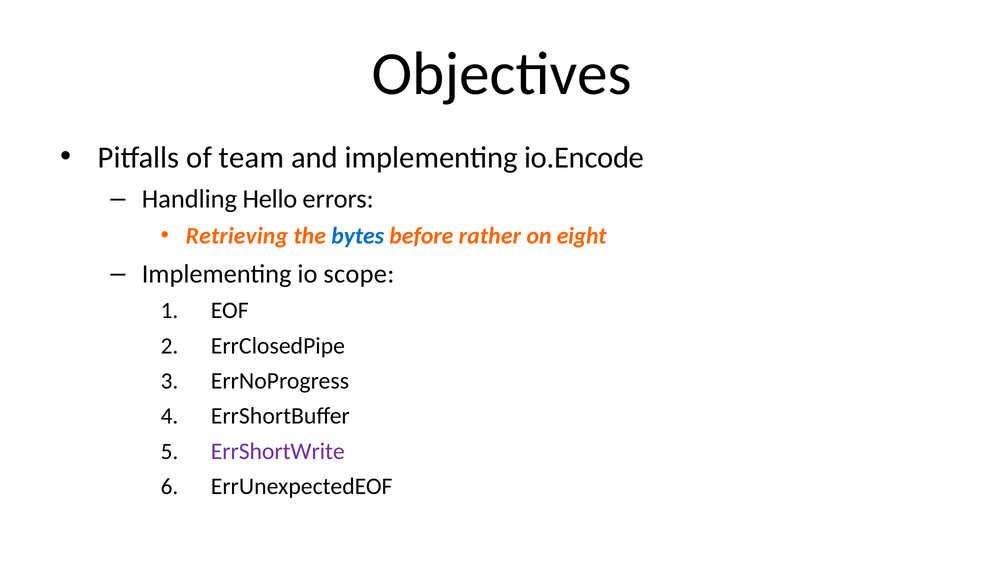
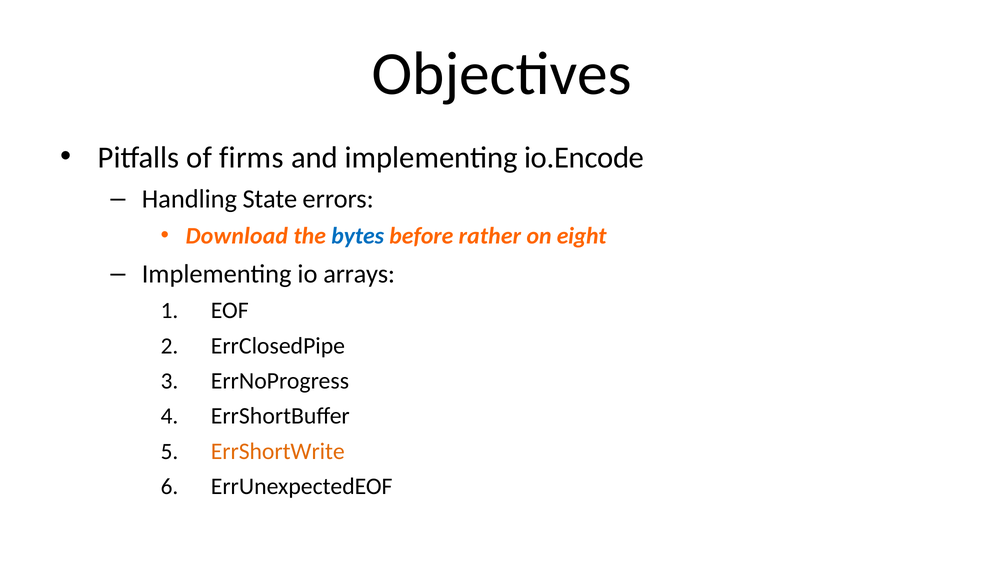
team: team -> firms (251, 157)
Hello: Hello -> State (270, 199)
Retrieving: Retrieving -> Download (237, 236)
scope: scope -> arrays (359, 274)
ErrShortWrite colour: purple -> orange (278, 451)
